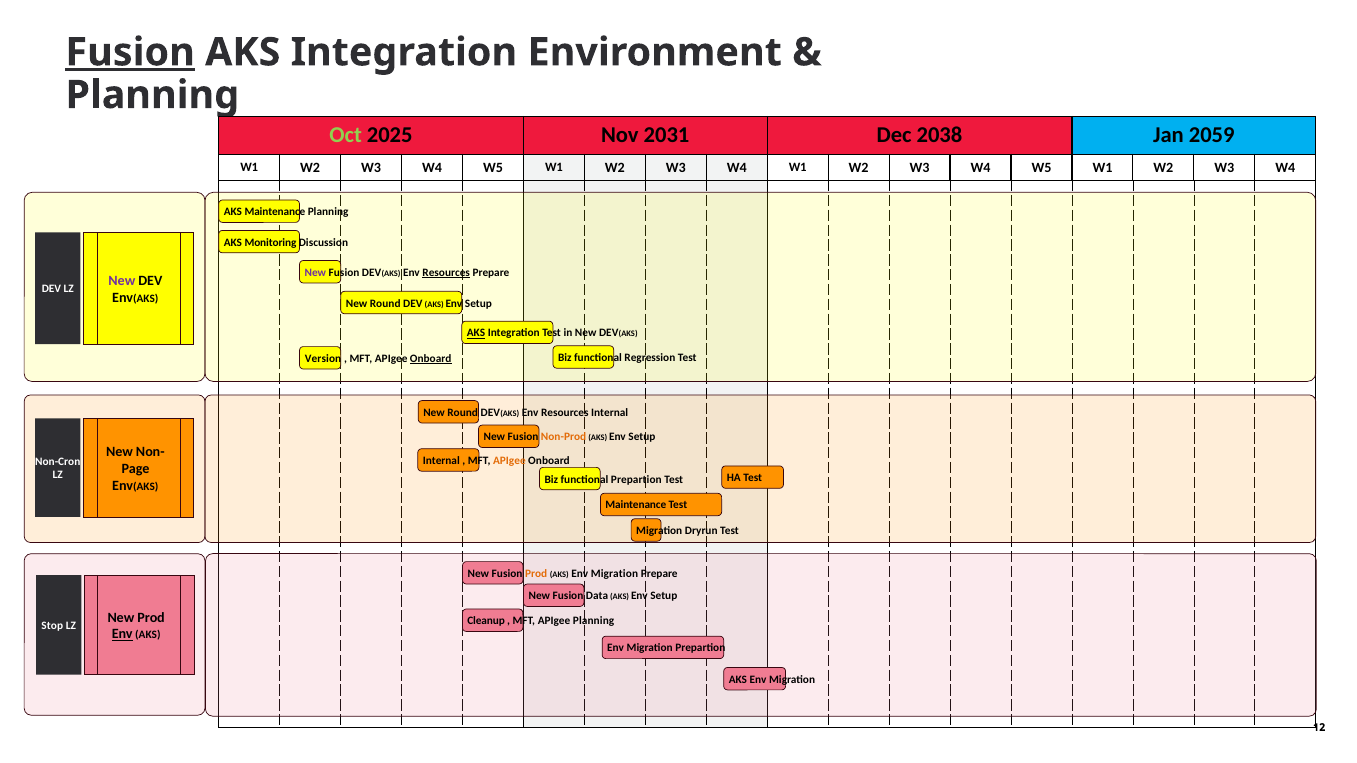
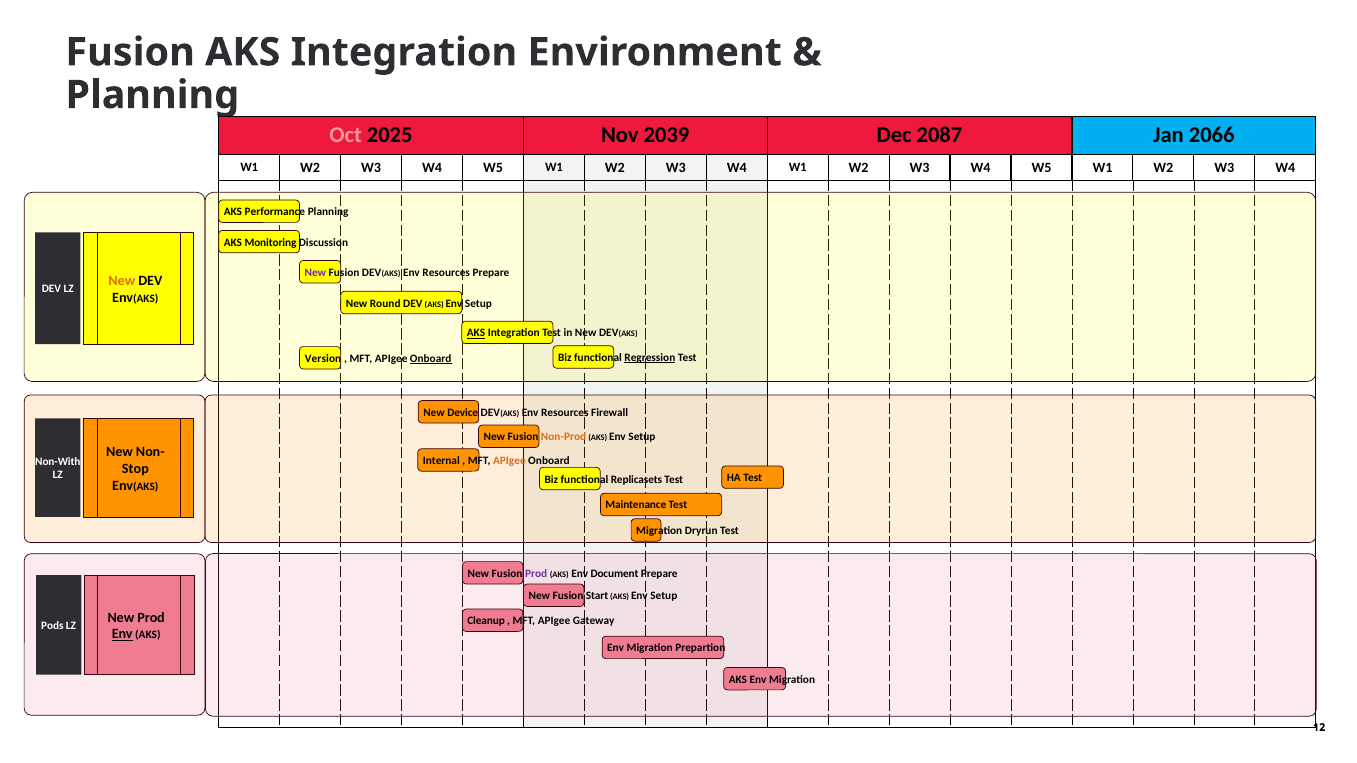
Fusion underline: present -> none (130, 52)
Oct colour: light green -> pink (346, 136)
2031: 2031 -> 2039 (667, 136)
2038: 2038 -> 2087 (940, 136)
2059: 2059 -> 2066 (1212, 136)
AKS Maintenance: Maintenance -> Performance (275, 212)
Resources underline: present -> none (446, 273)
New colour: purple -> orange (122, 281)
Regression underline: none -> present (650, 358)
Round: Round -> Device (463, 413)
Resources Internal: Internal -> Firewall (610, 413)
Non-Cron: Non-Cron -> Non-With (58, 462)
Page: Page -> Stop (135, 469)
functional Prepartion: Prepartion -> Replicasets (636, 480)
Prod colour: orange -> purple (536, 574)
Migration: Migration -> Document (615, 574)
Data: Data -> Start (597, 596)
APIgee Planning: Planning -> Gateway (594, 621)
Stop: Stop -> Pods (52, 626)
